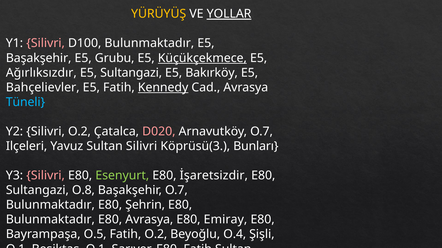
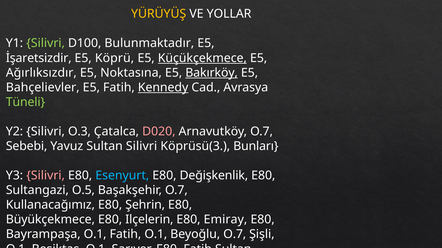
YOLLAR underline: present -> none (229, 14)
Silivri colour: pink -> light green (46, 43)
Başakşehir: Başakşehir -> İşaretsizdir (39, 58)
Grubu: Grubu -> Köprü (115, 58)
E5 Sultangazi: Sultangazi -> Noktasına (131, 73)
Bakırköy underline: none -> present (212, 73)
Tüneli colour: light blue -> light green (26, 102)
Silivri O.2: O.2 -> O.3 (79, 132)
Ilçeleri: Ilçeleri -> Sebebi (27, 146)
Esenyurt colour: light green -> light blue (122, 176)
İşaretsizdir: İşaretsizdir -> Değişkenlik (214, 176)
O.8: O.8 -> O.5 (83, 191)
Bulunmaktadır: Bulunmaktadır -> Kullanacağımız (50, 205)
Bulunmaktadır: Bulunmaktadır -> Büyükçekmece (50, 220)
E80 Avrasya: Avrasya -> Ilçelerin (149, 220)
Bayrampaşa O.5: O.5 -> O.1 (95, 235)
Fatih O.2: O.2 -> O.1 (156, 235)
Beyoğlu O.4: O.4 -> O.7 (235, 235)
